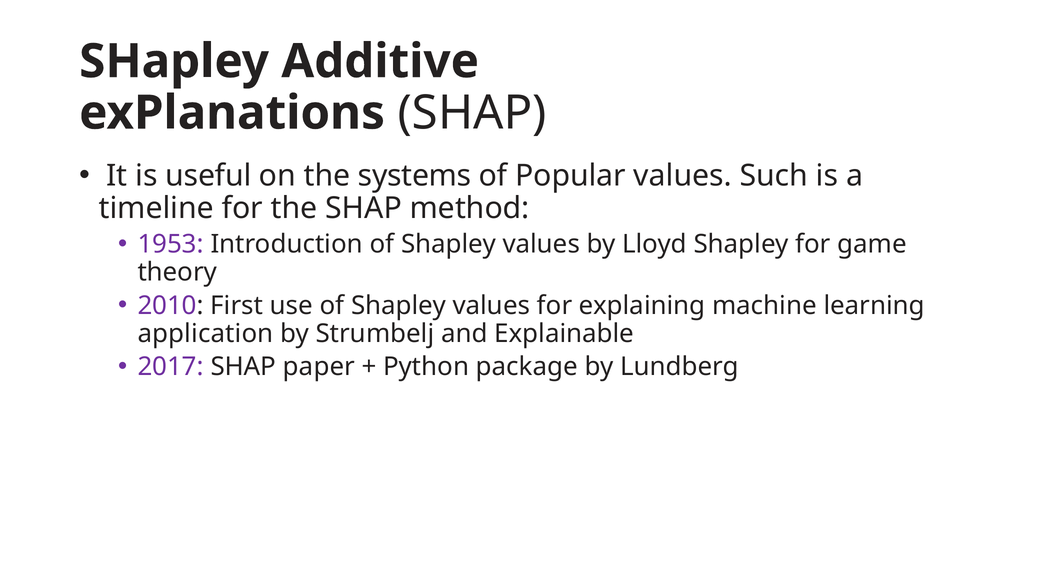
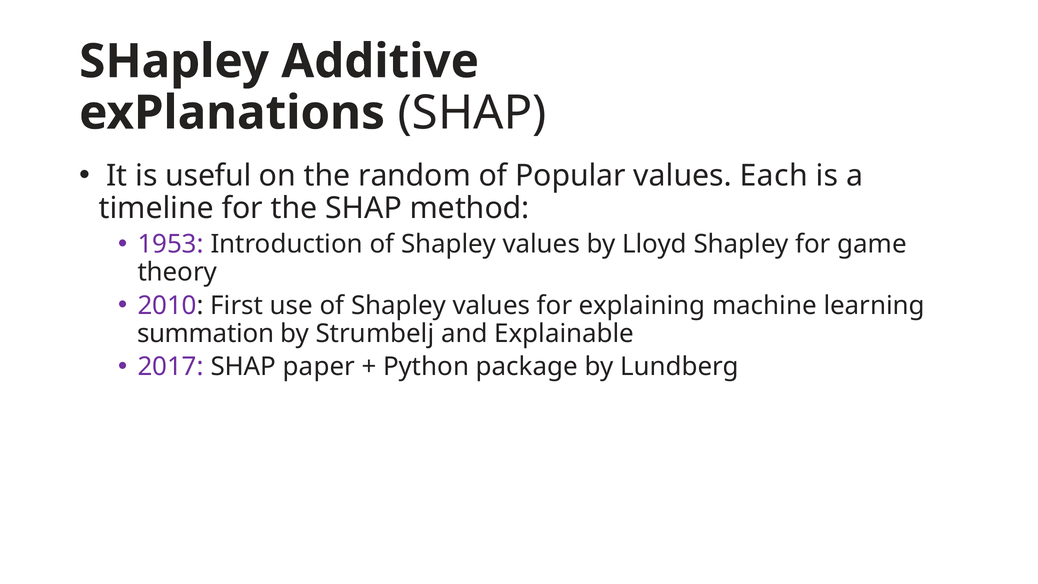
systems: systems -> random (415, 175)
Such: Such -> Each (774, 175)
application: application -> summation (206, 333)
